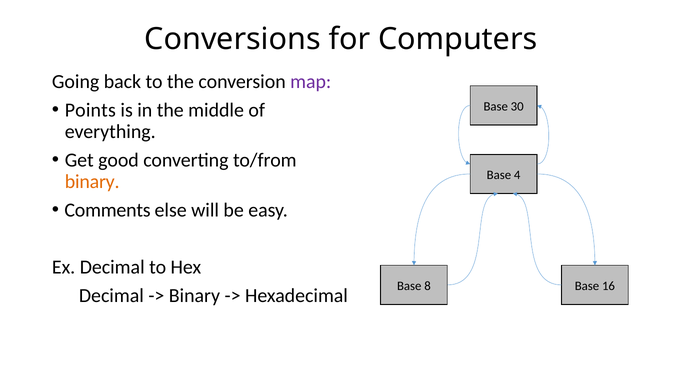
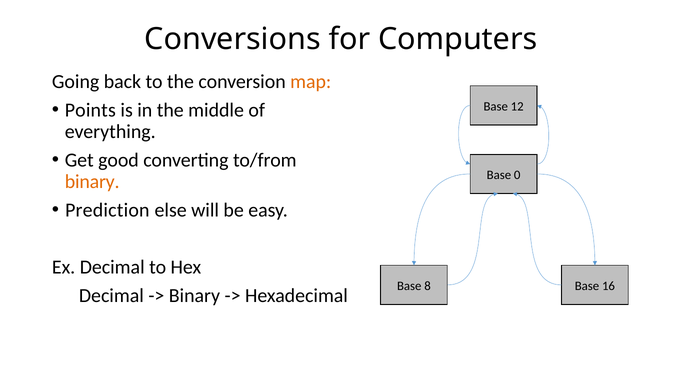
map colour: purple -> orange (311, 81)
30: 30 -> 12 (517, 106)
4: 4 -> 0 (517, 175)
Comments: Comments -> Prediction (107, 210)
